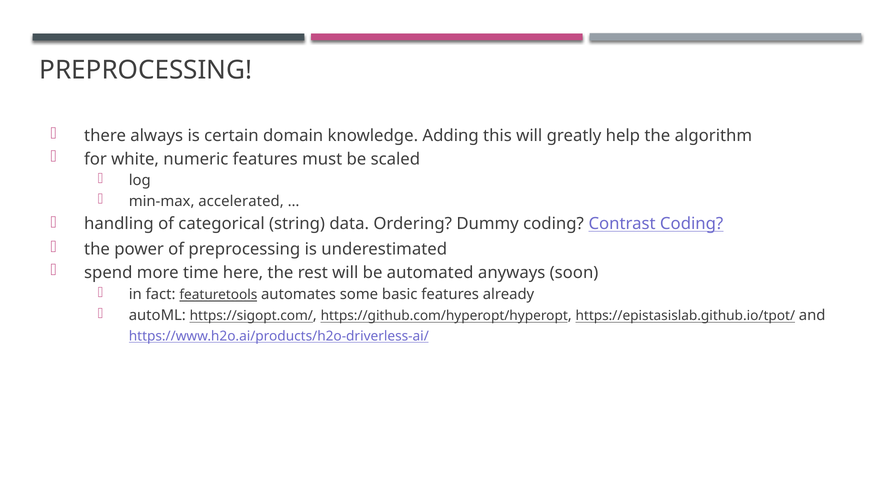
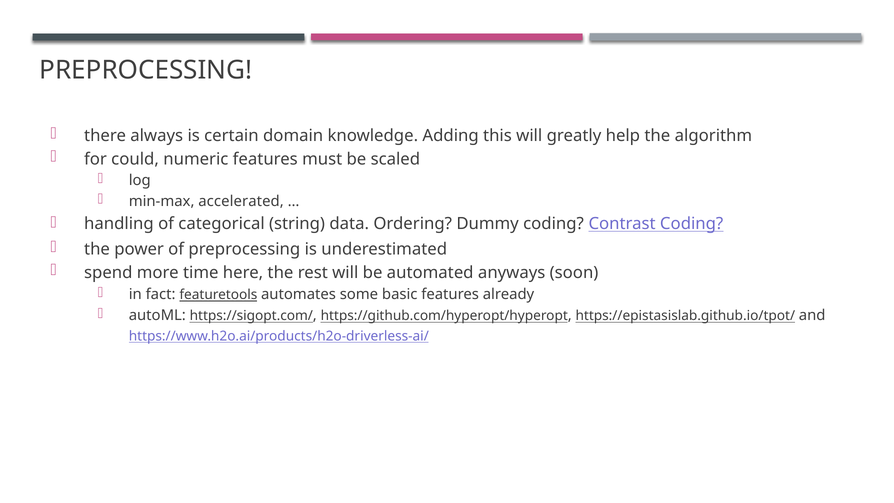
white: white -> could (135, 159)
